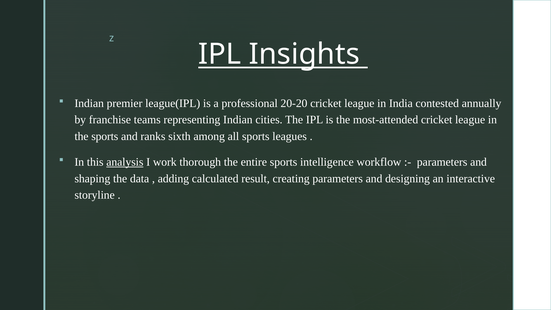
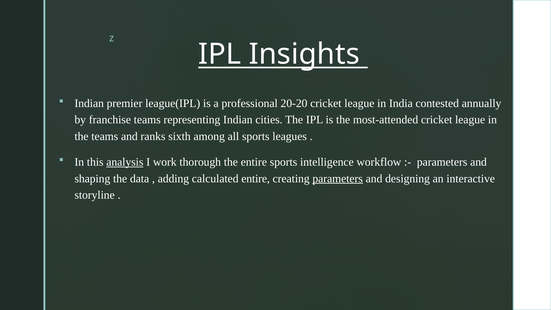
the sports: sports -> teams (105, 136)
calculated result: result -> entire (256, 179)
parameters underline: none -> present (338, 179)
